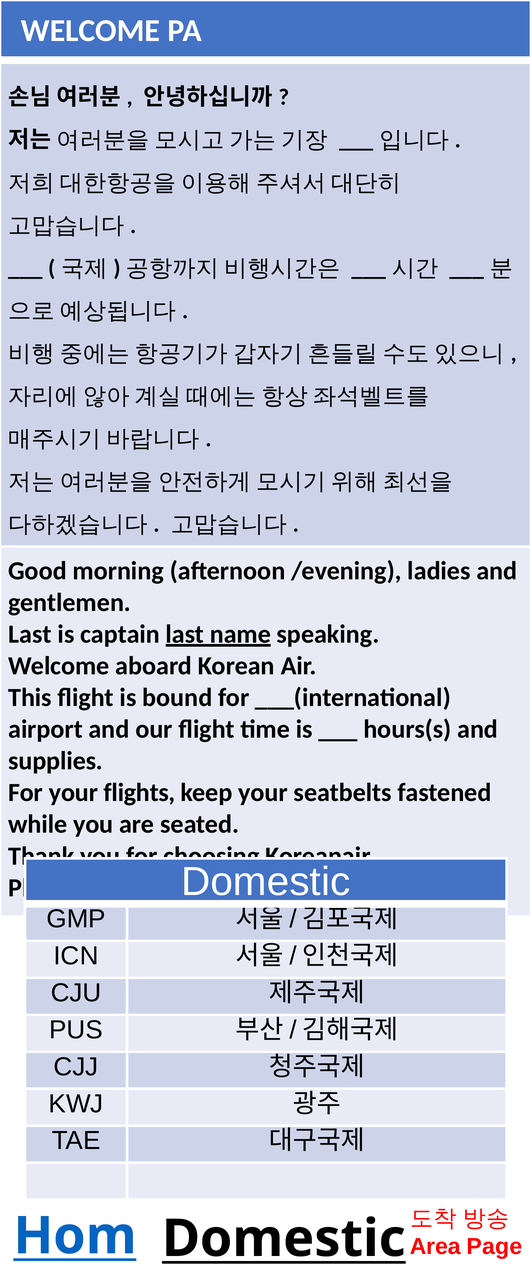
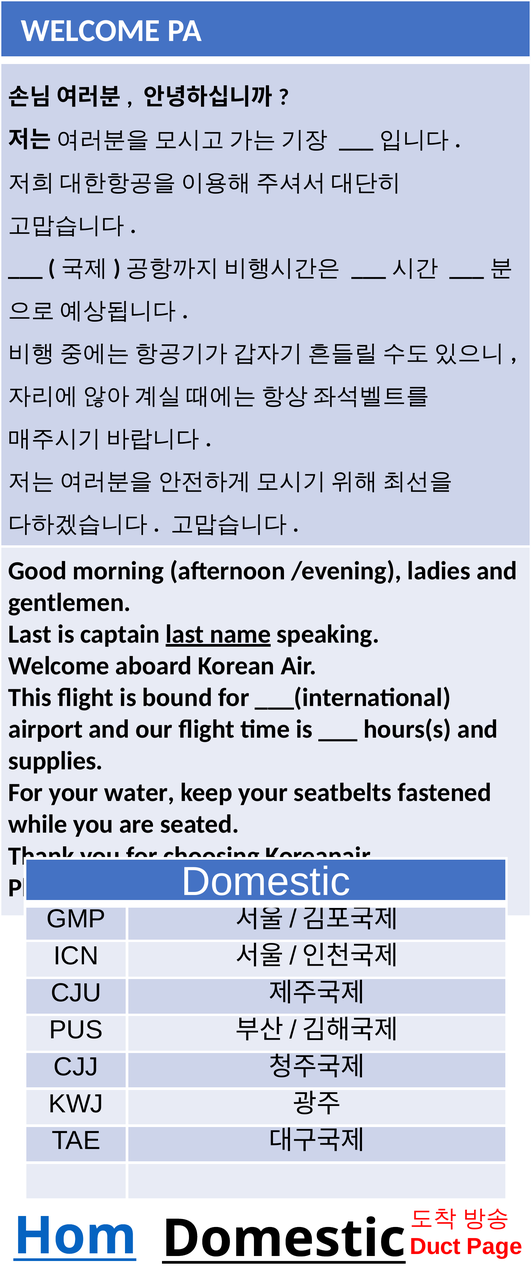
flights: flights -> water (139, 792)
Area: Area -> Duct (435, 1246)
